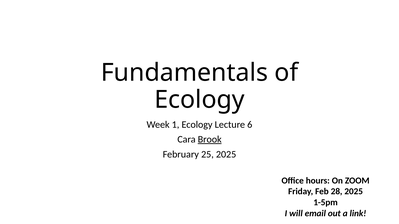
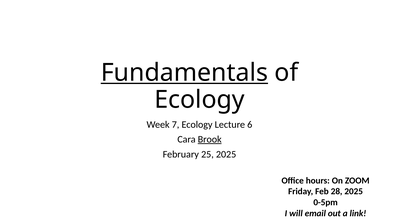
Fundamentals underline: none -> present (184, 73)
1: 1 -> 7 (176, 125)
1-5pm: 1-5pm -> 0-5pm (326, 203)
